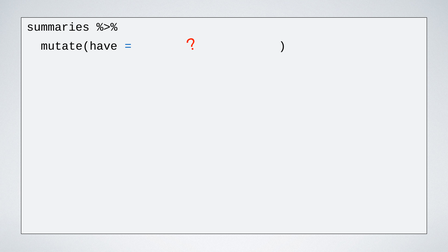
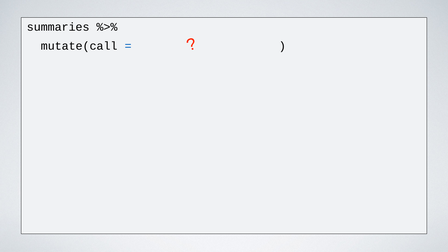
mutate(have: mutate(have -> mutate(call (79, 46)
